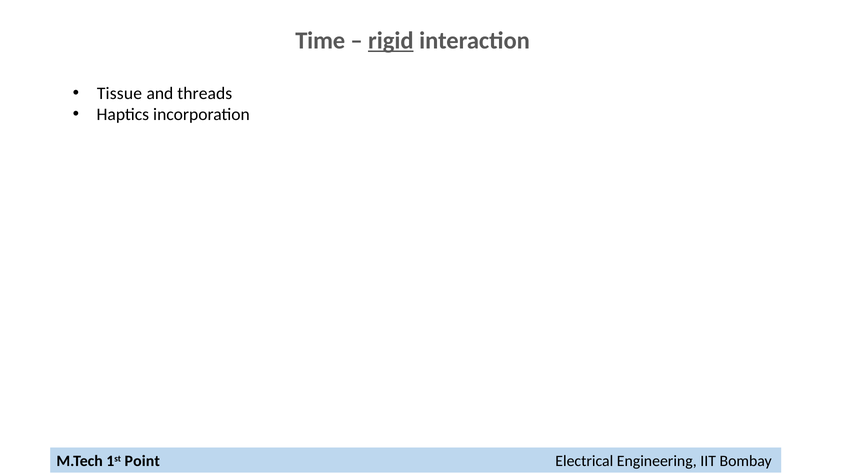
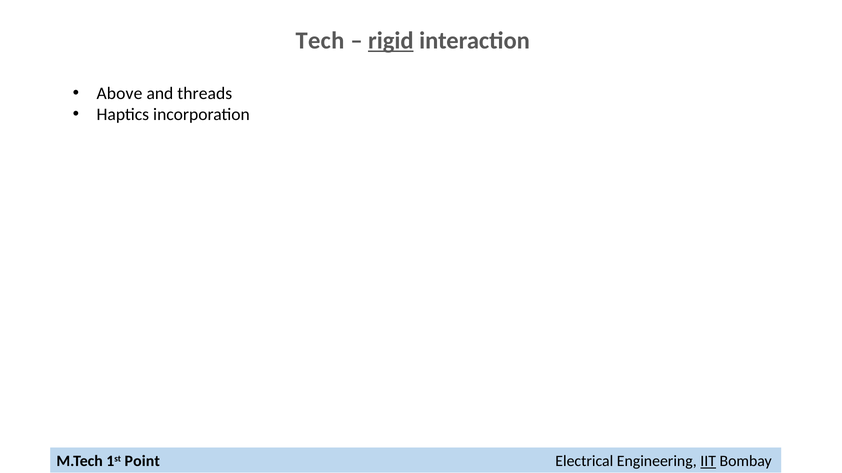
Time: Time -> Tech (320, 41)
Tissue: Tissue -> Above (119, 94)
IIT underline: none -> present (708, 462)
